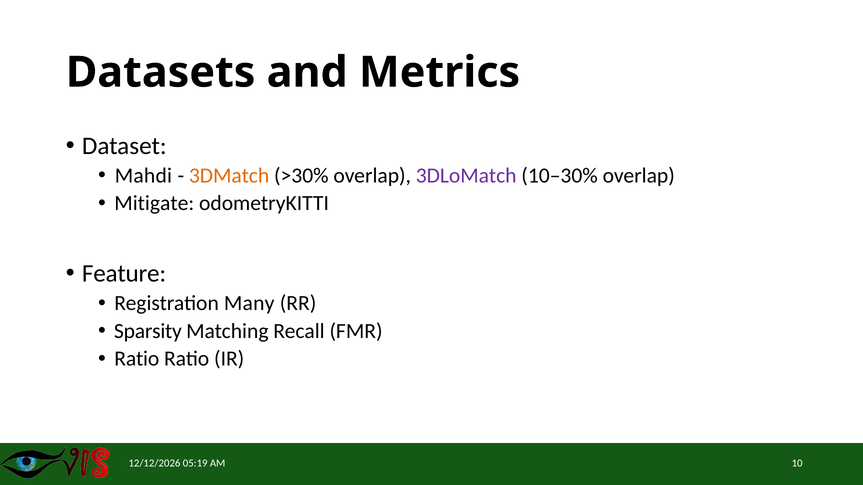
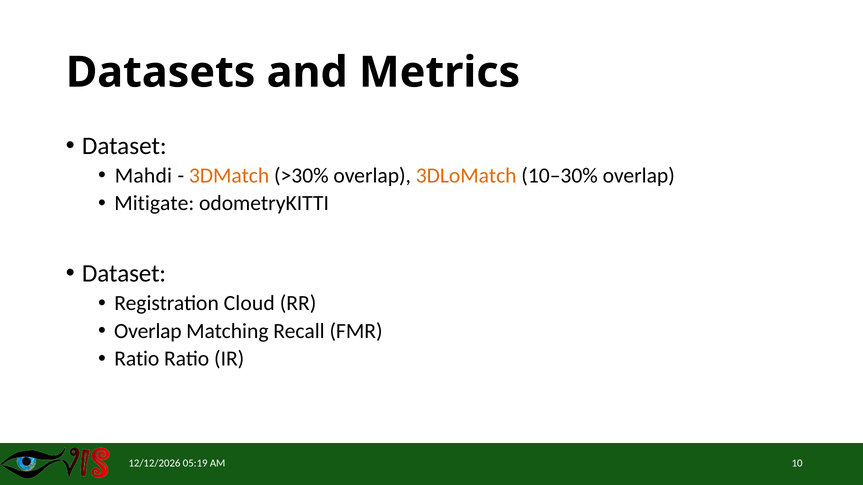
3DLoMatch colour: purple -> orange (466, 176)
Feature: Feature -> Dataset (124, 274)
Many: Many -> Cloud (249, 304)
Sparsity: Sparsity -> Overlap (148, 331)
